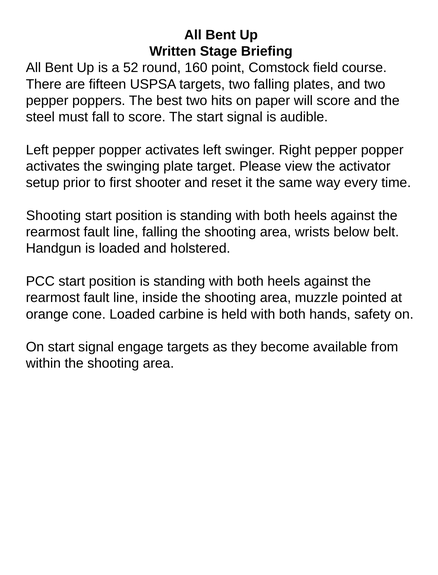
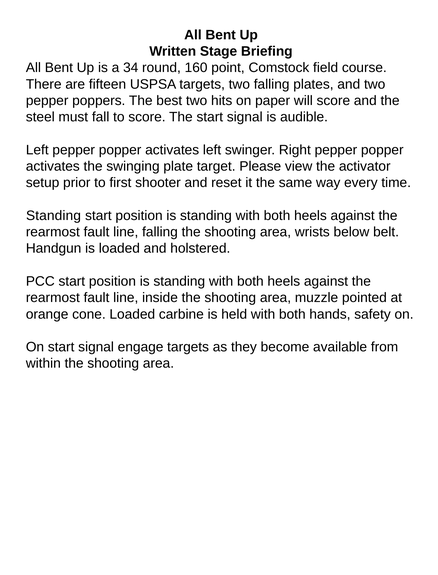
52: 52 -> 34 (131, 68)
Shooting: Shooting -> Standing (54, 216)
